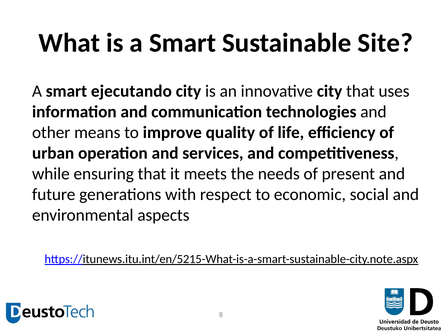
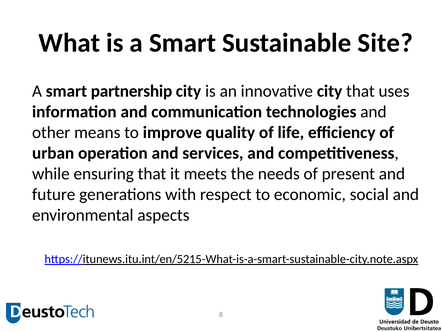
ejecutando: ejecutando -> partnership (132, 91)
